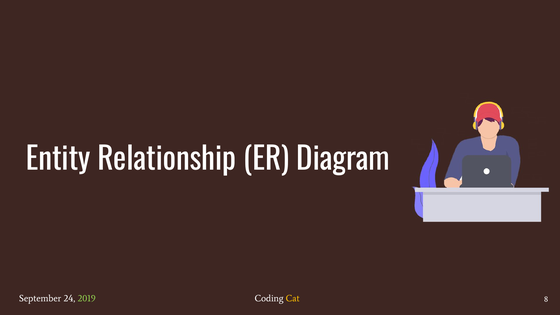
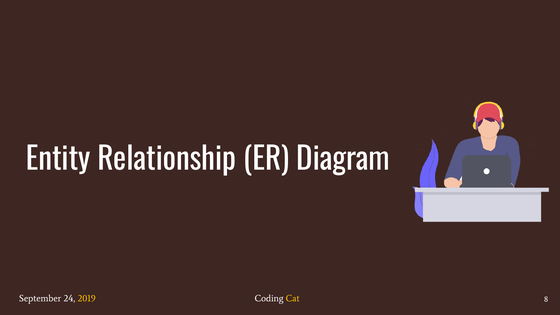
2019 colour: light green -> yellow (87, 299)
